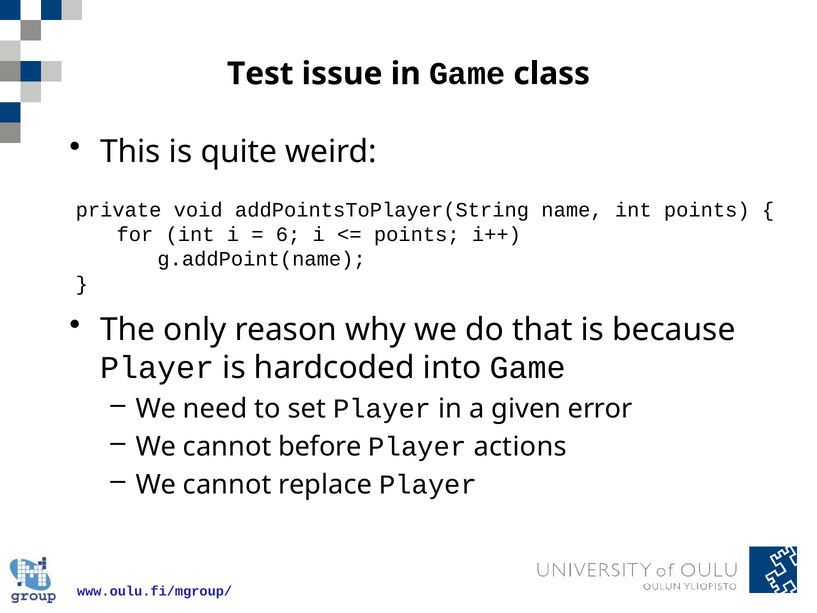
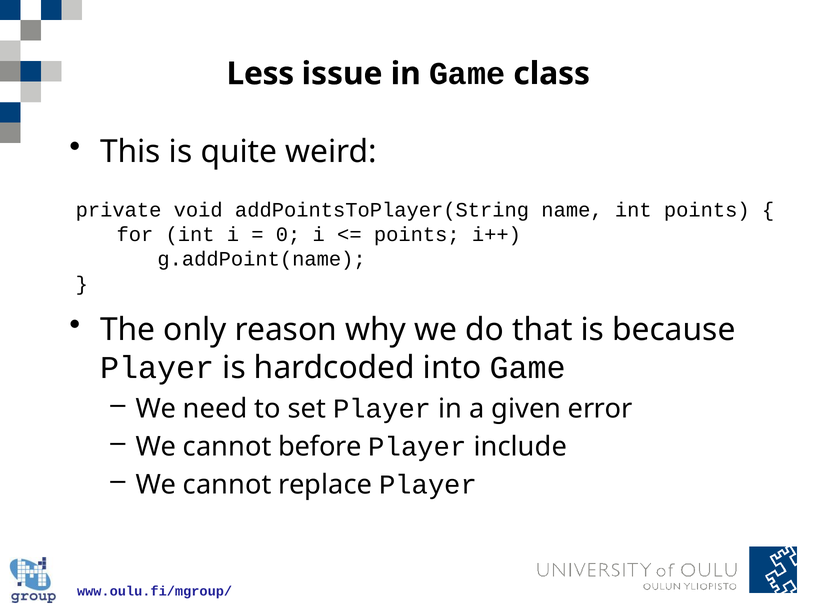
Test: Test -> Less (260, 74)
6: 6 -> 0 (288, 235)
actions: actions -> include (520, 447)
